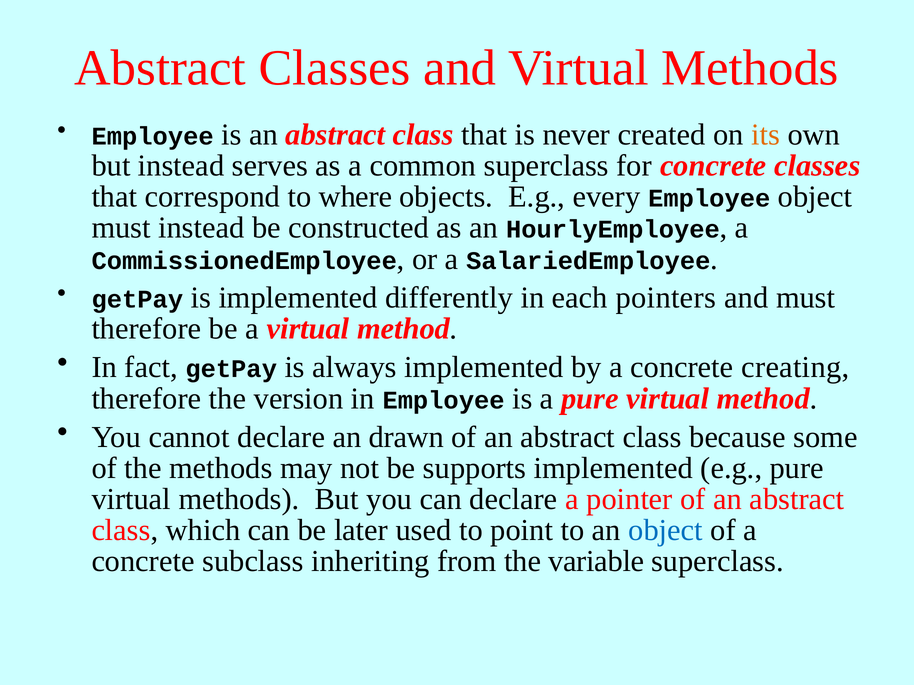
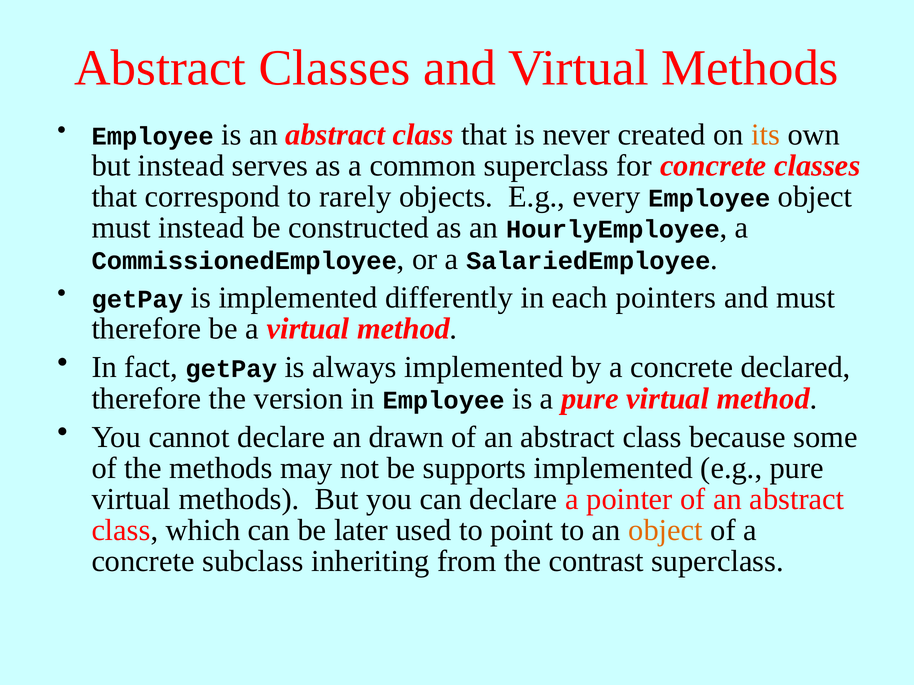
where: where -> rarely (355, 197)
creating: creating -> declared (796, 368)
object colour: blue -> orange (666, 531)
variable: variable -> contrast (596, 562)
